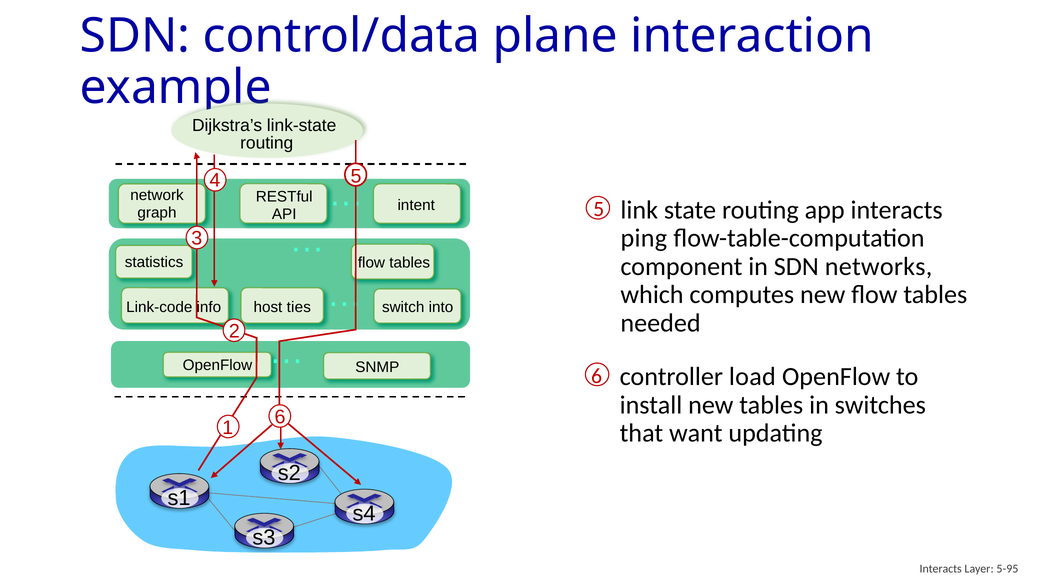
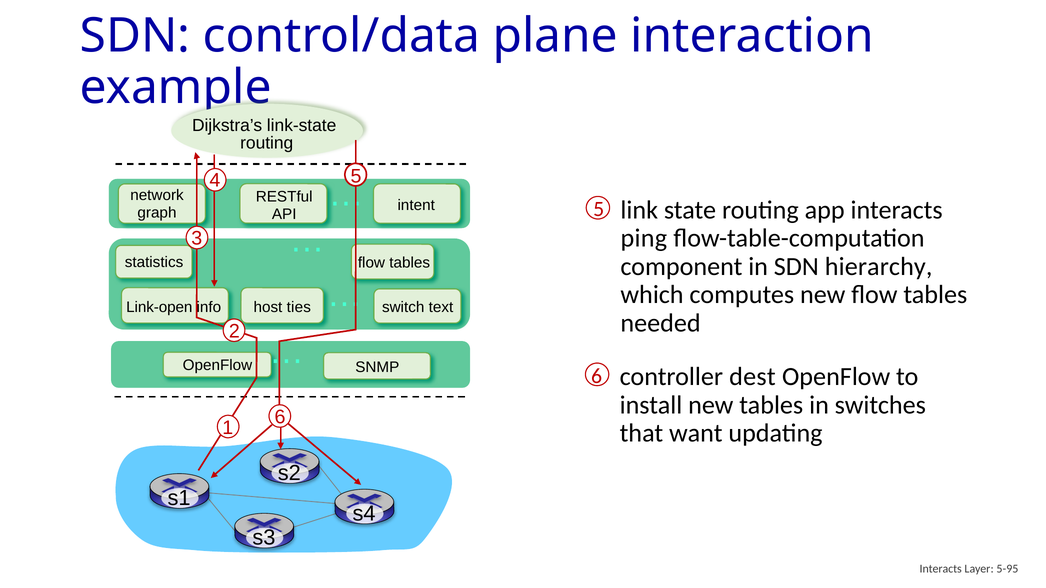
networks: networks -> hierarchy (879, 267)
Link-code: Link-code -> Link-open (159, 308)
into: into -> text (441, 307)
load: load -> dest (752, 377)
